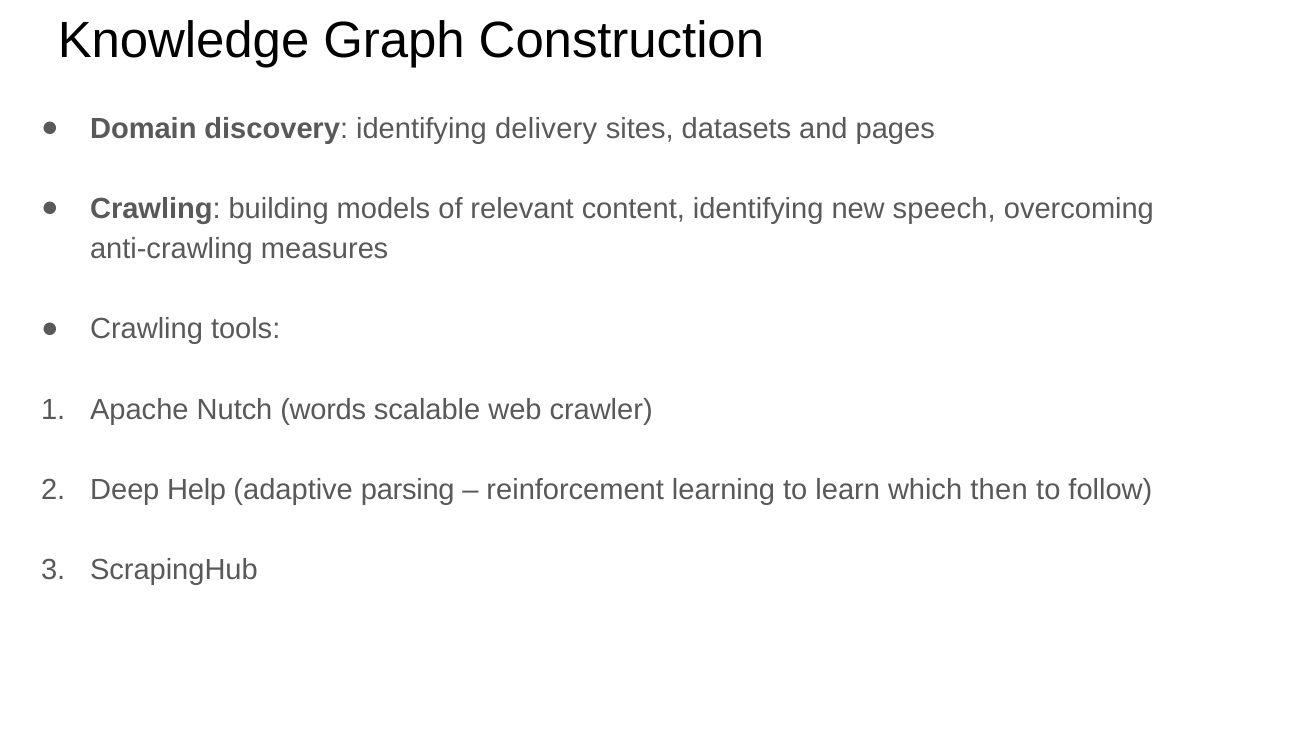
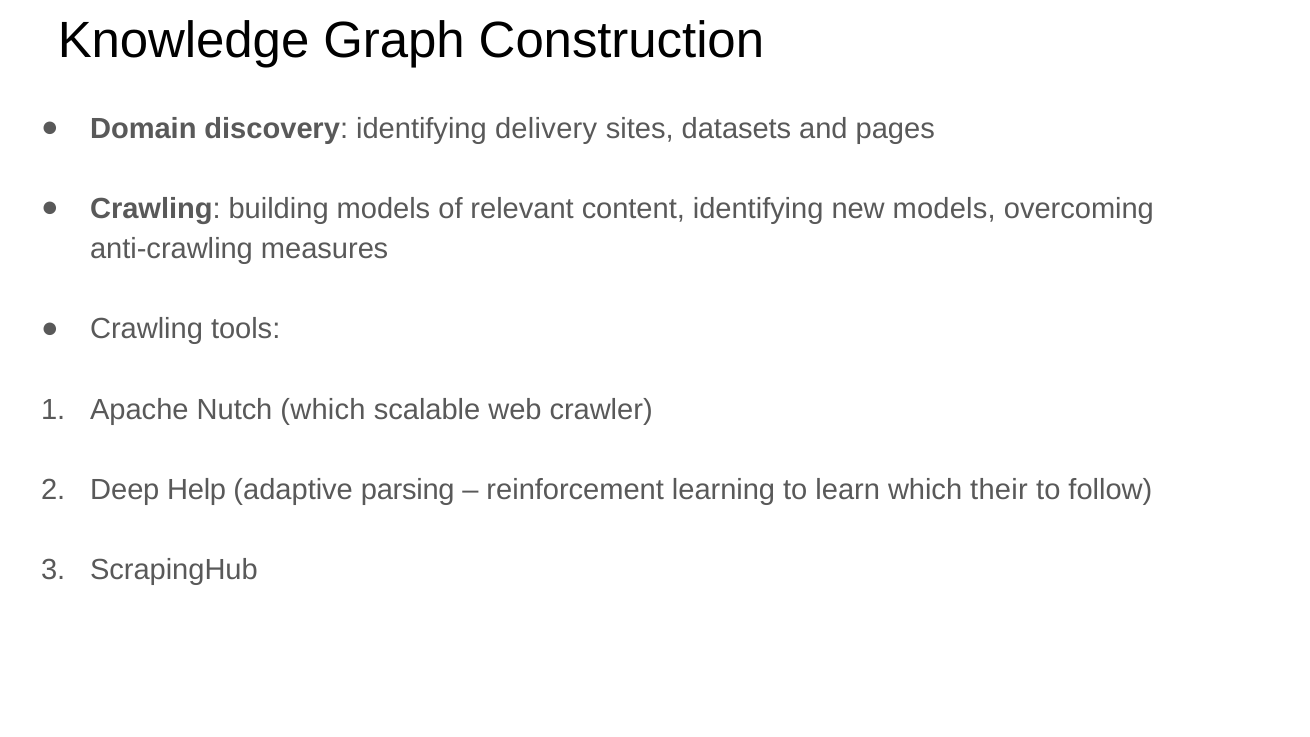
new speech: speech -> models (944, 209)
Nutch words: words -> which (323, 409)
then: then -> their (999, 490)
